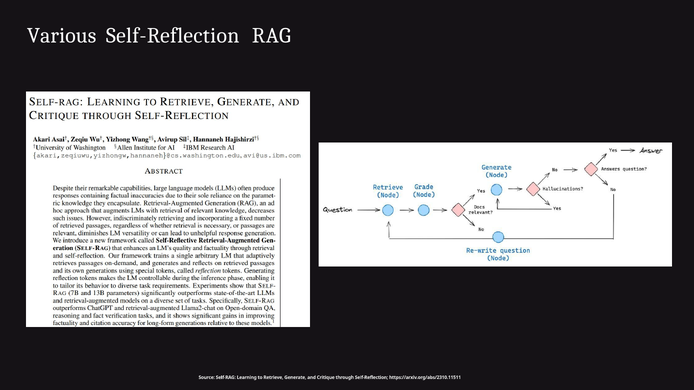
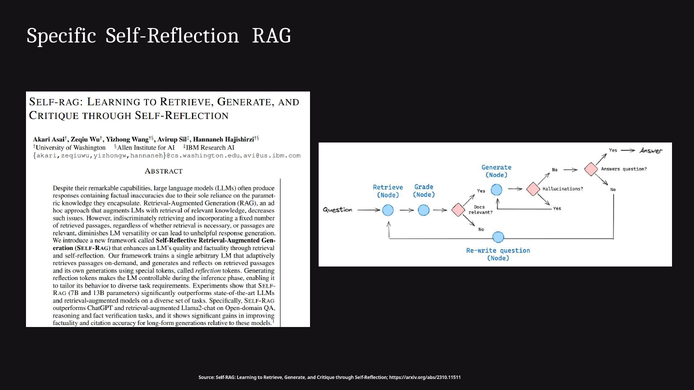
Various: Various -> Specific (62, 36)
